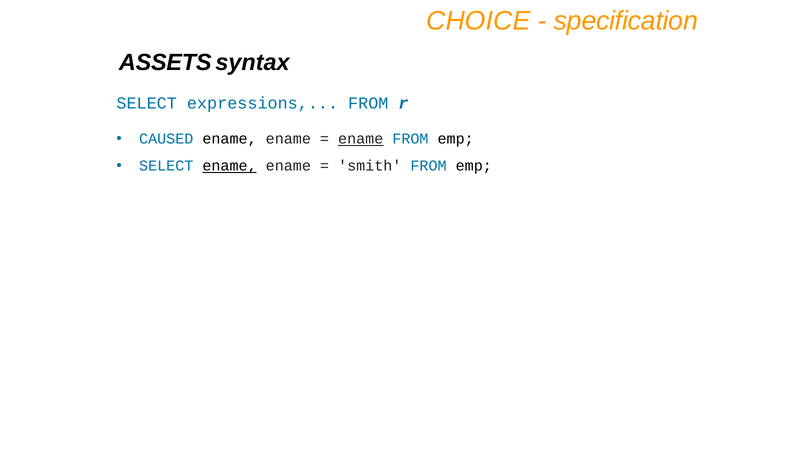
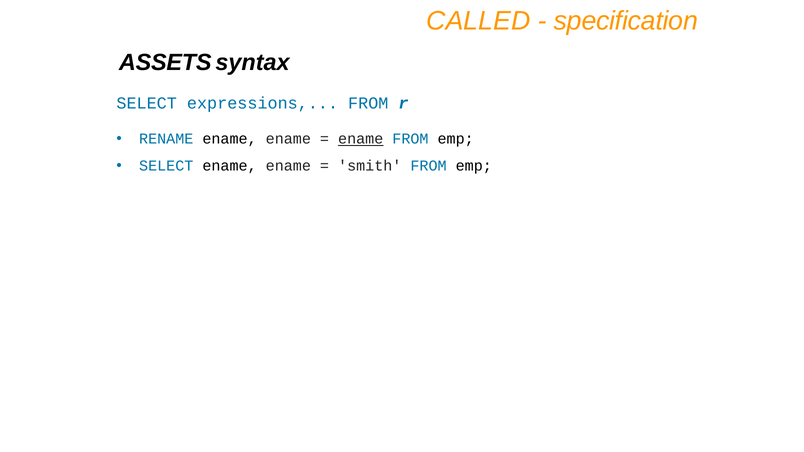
CHOICE: CHOICE -> CALLED (478, 21)
CAUSED: CAUSED -> RENAME (166, 139)
ename underline: present -> none (230, 166)
